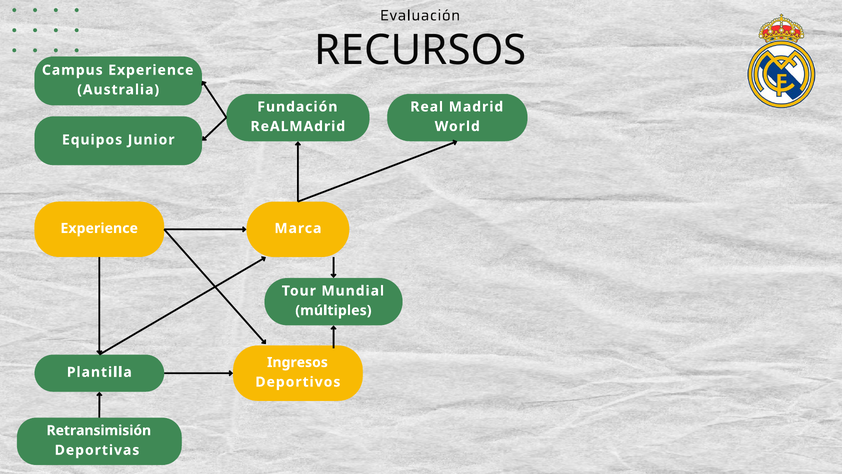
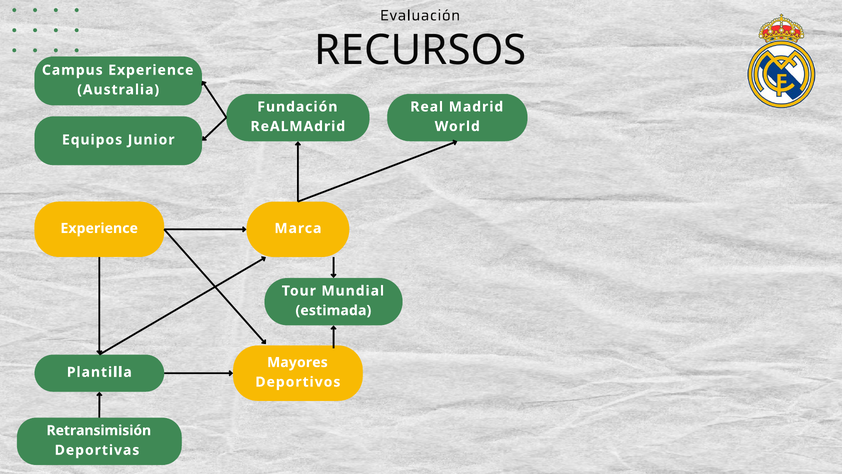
múltiples: múltiples -> estimada (333, 310)
Ingresos: Ingresos -> Mayores (297, 362)
